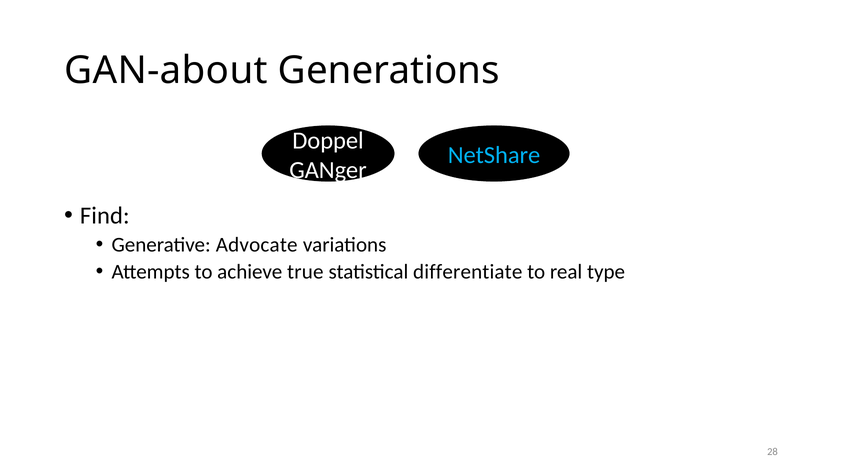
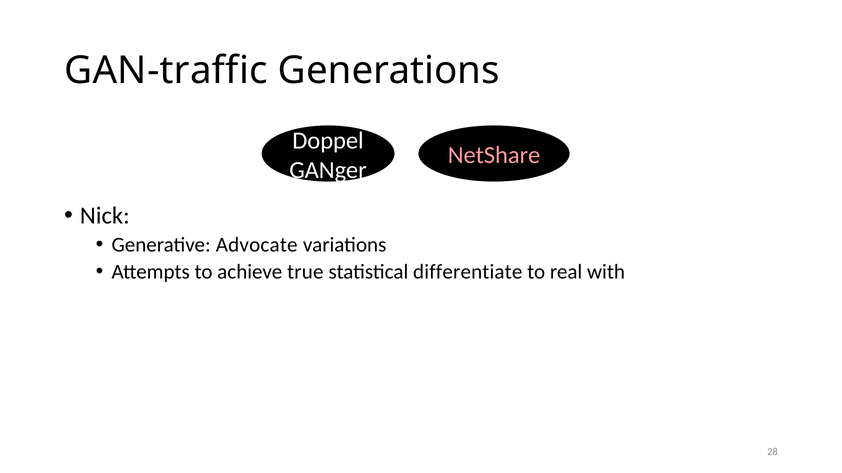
GAN-about: GAN-about -> GAN-traffic (166, 71)
NetShare colour: light blue -> pink (494, 155)
Find: Find -> Nick (105, 216)
type: type -> with (606, 272)
